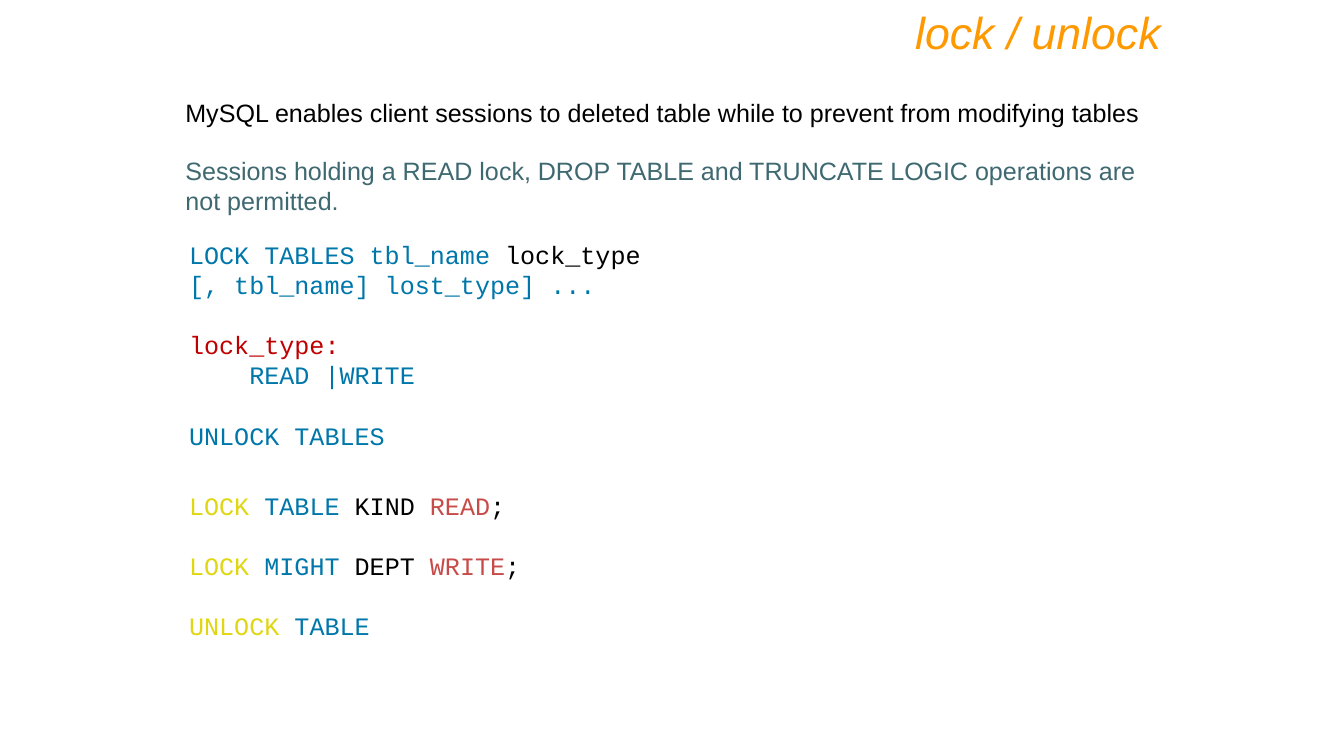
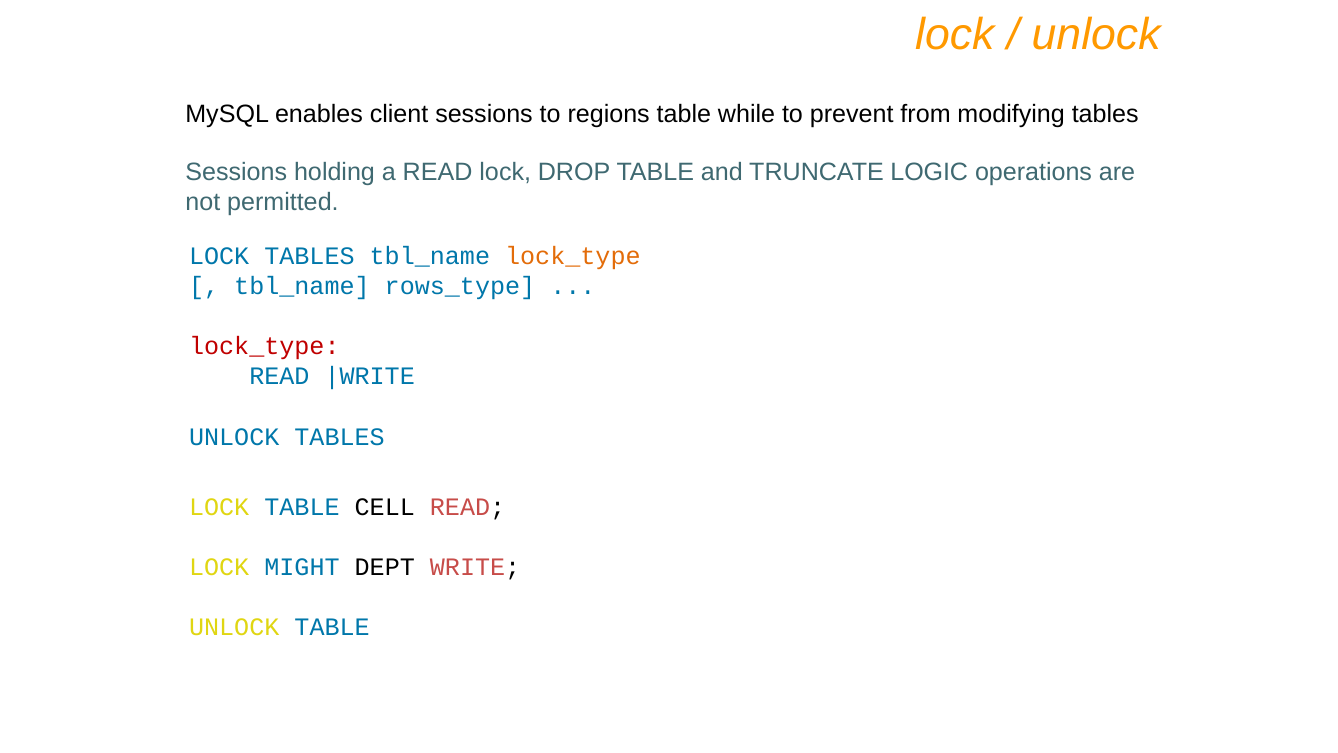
deleted: deleted -> regions (609, 114)
lock_type colour: black -> orange (573, 256)
lost_type: lost_type -> rows_type (460, 286)
KIND: KIND -> CELL (385, 507)
